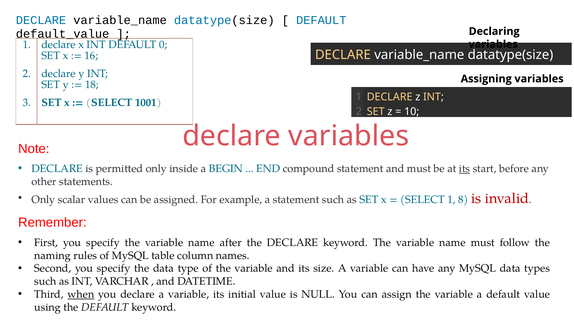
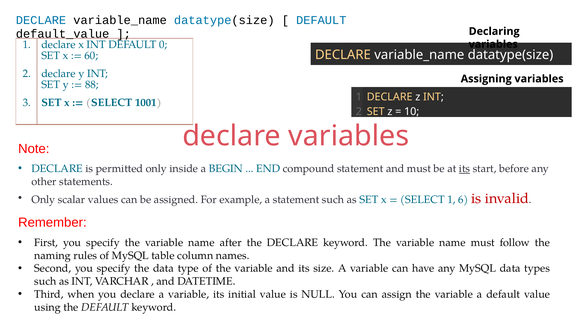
16: 16 -> 60 (91, 56)
18: 18 -> 88 (92, 84)
8: 8 -> 6 (463, 199)
when underline: present -> none (81, 294)
